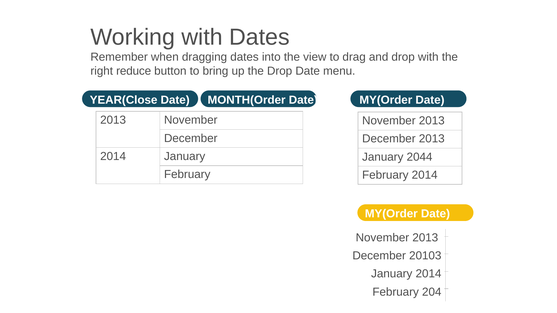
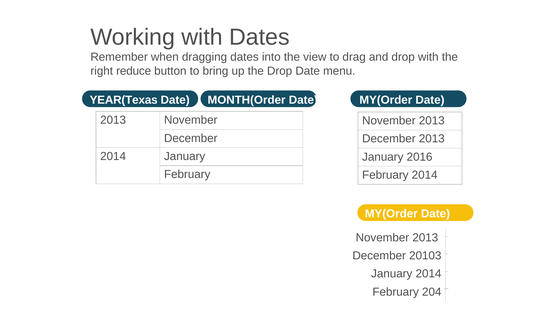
YEAR(Close: YEAR(Close -> YEAR(Texas (124, 100)
2044: 2044 -> 2016 (420, 157)
